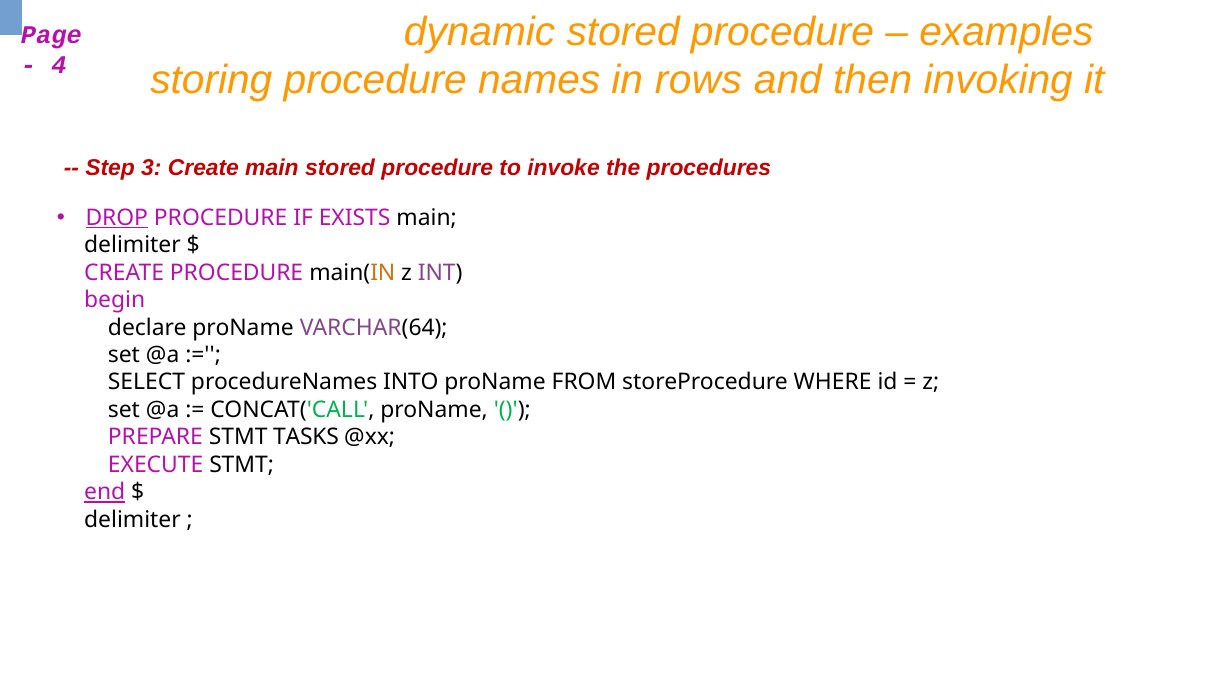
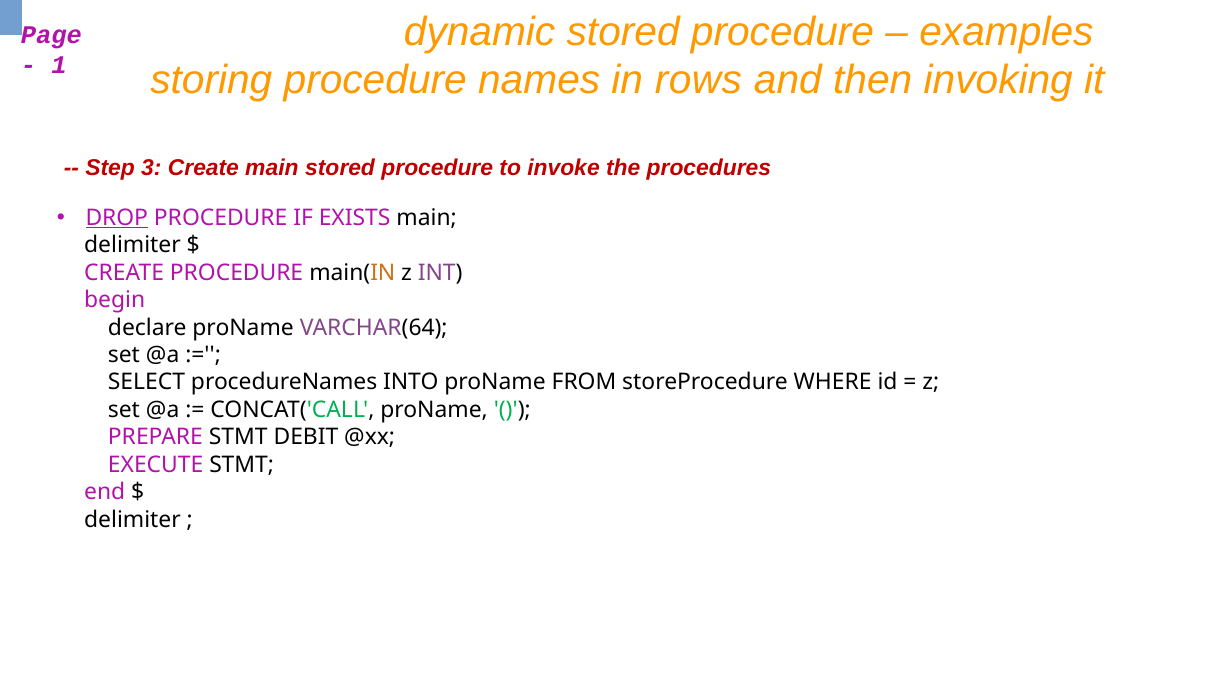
4: 4 -> 1 (59, 65)
TASKS: TASKS -> DEBIT (306, 437)
end underline: present -> none (105, 492)
